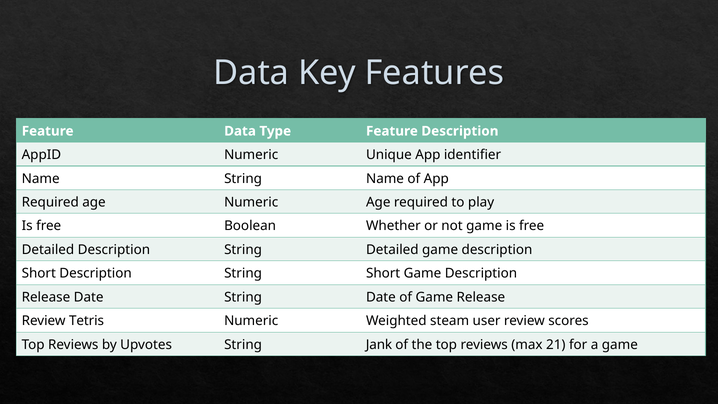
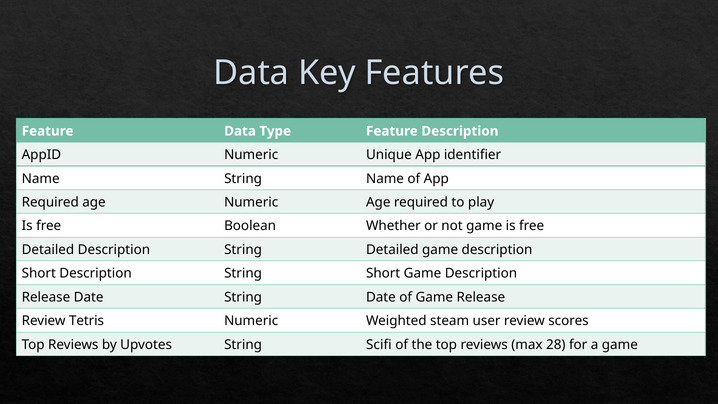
Jank: Jank -> Scifi (379, 345)
21: 21 -> 28 (556, 345)
